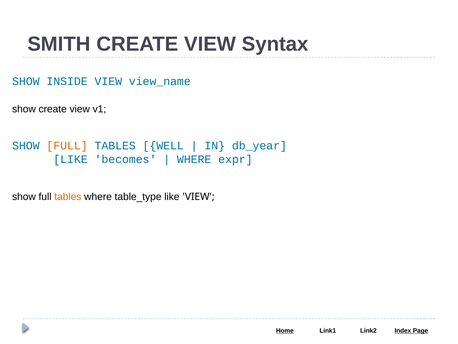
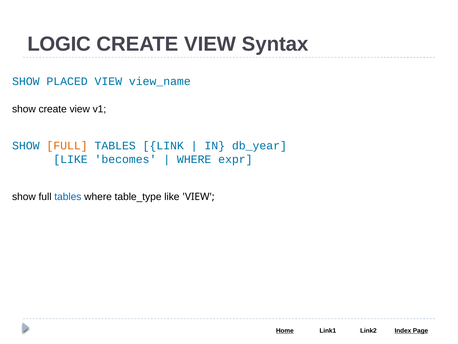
SMITH: SMITH -> LOGIC (59, 44)
INSIDE: INSIDE -> PLACED (67, 81)
WELL: WELL -> LINK (163, 145)
tables colour: orange -> blue (68, 197)
